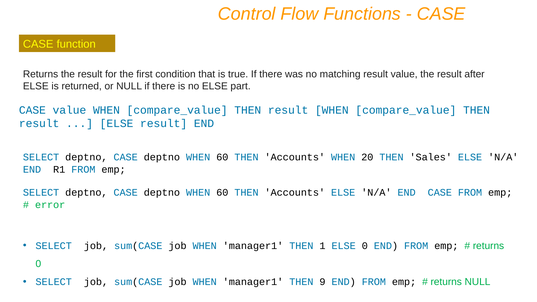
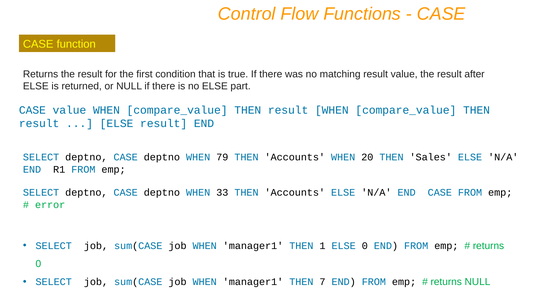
60: 60 -> 79 (222, 157)
60: 60 -> 33 (222, 193)
9: 9 -> 7 (323, 282)
